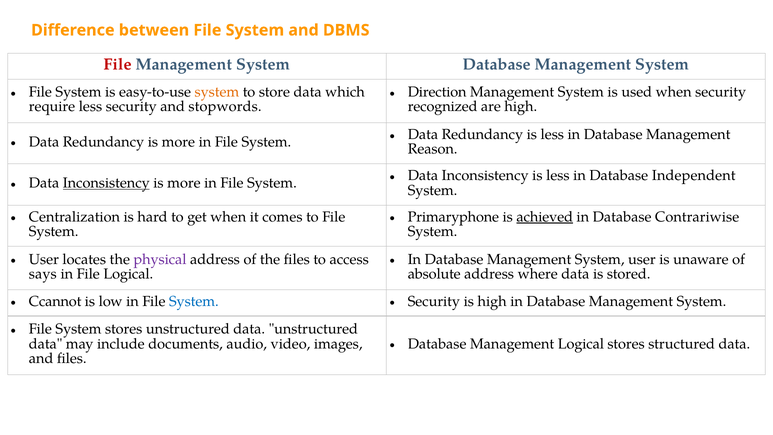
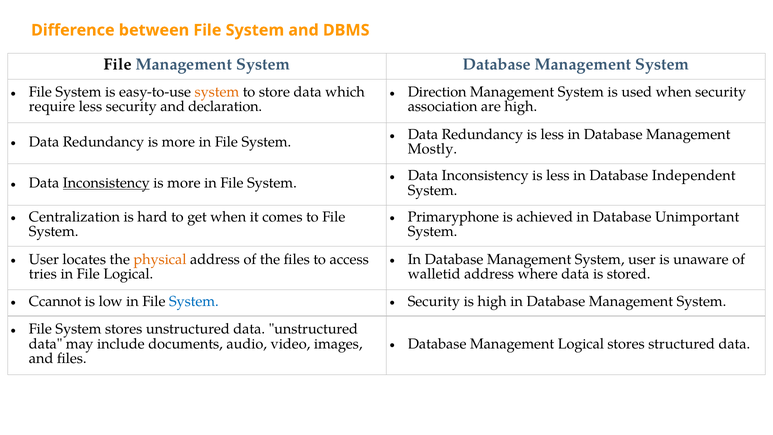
File colour: red -> black (118, 64)
stopwords: stopwords -> declaration (225, 107)
recognized: recognized -> association (443, 107)
Reason: Reason -> Mostly (432, 149)
achieved underline: present -> none (545, 217)
Contrariwise: Contrariwise -> Unimportant (697, 217)
physical colour: purple -> orange (160, 259)
says: says -> tries (43, 274)
absolute: absolute -> walletid (434, 274)
